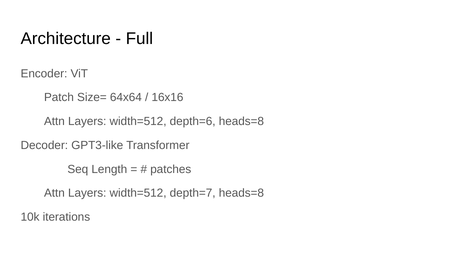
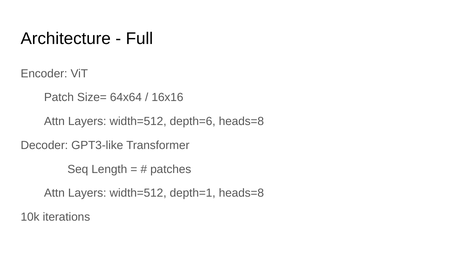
depth=7: depth=7 -> depth=1 (193, 193)
